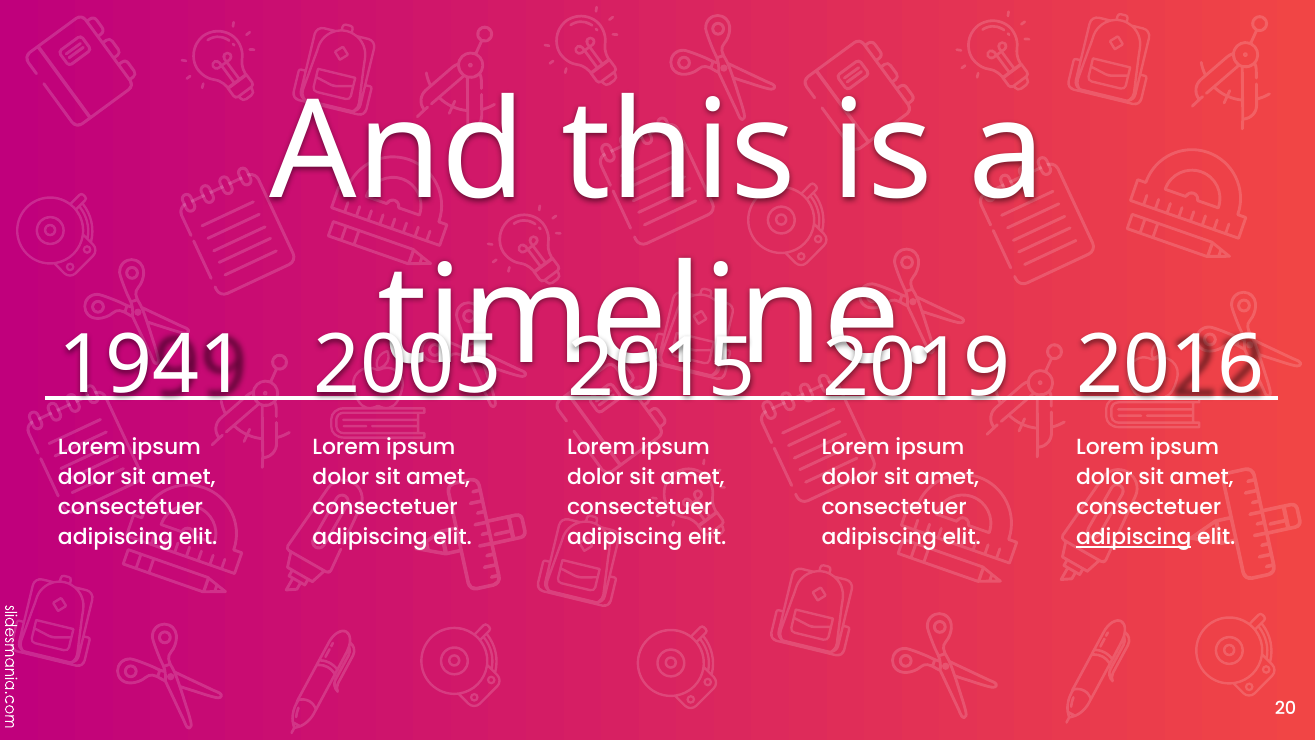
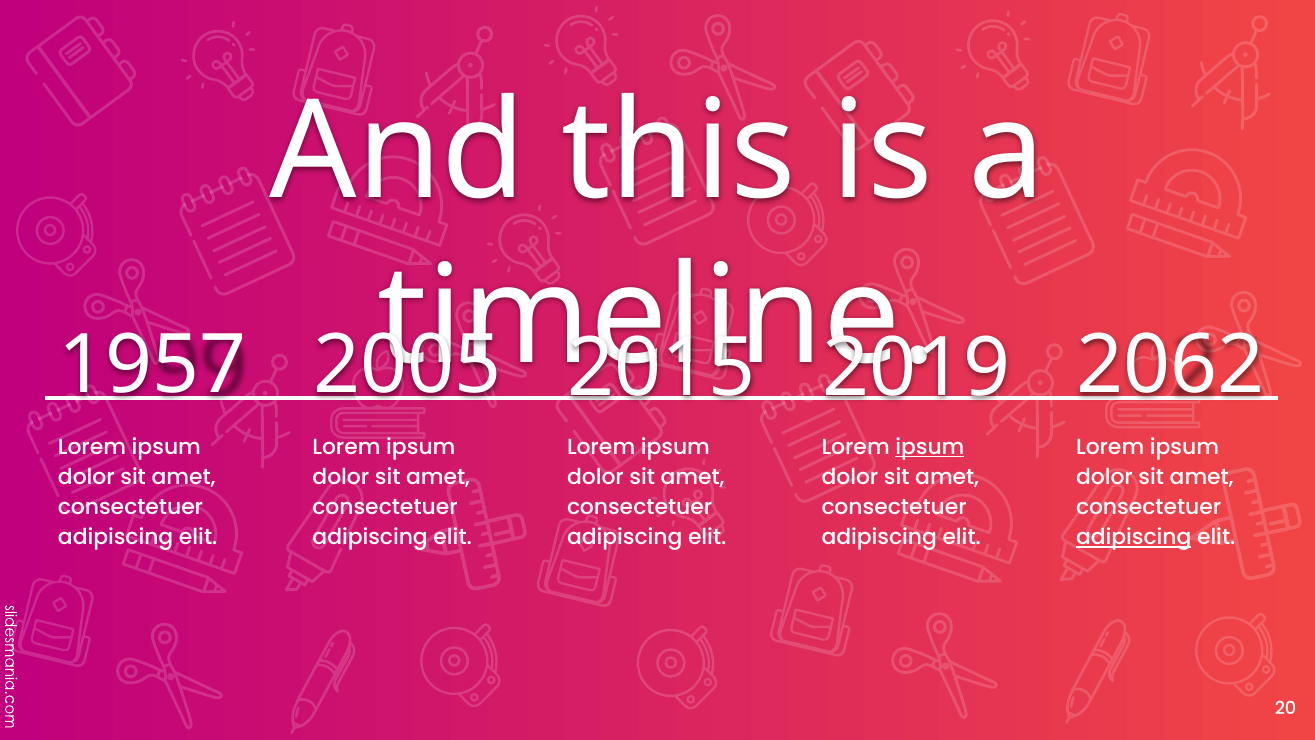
1941: 1941 -> 1957 (153, 366)
2016: 2016 -> 2062 (1171, 366)
ipsum underline: none -> present (930, 447)
